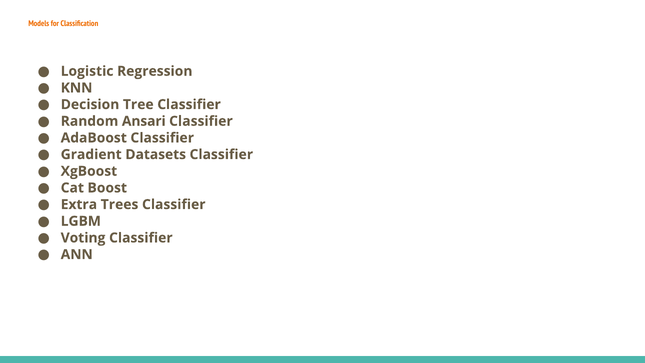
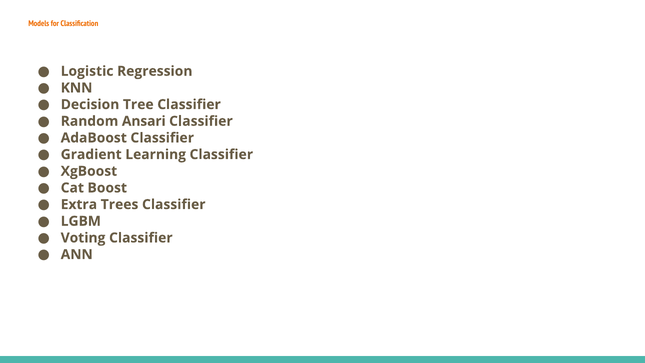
Datasets: Datasets -> Learning (156, 154)
